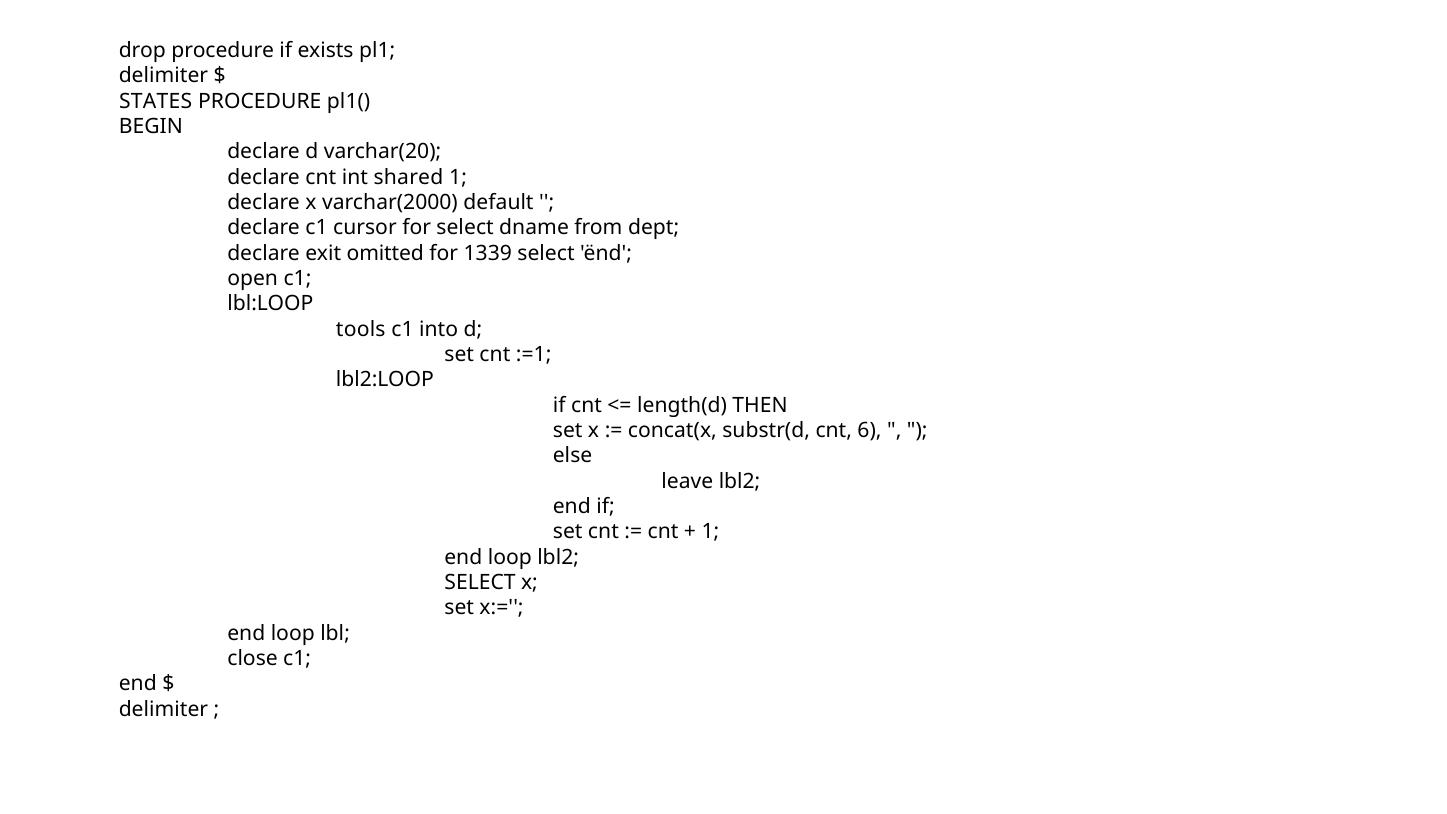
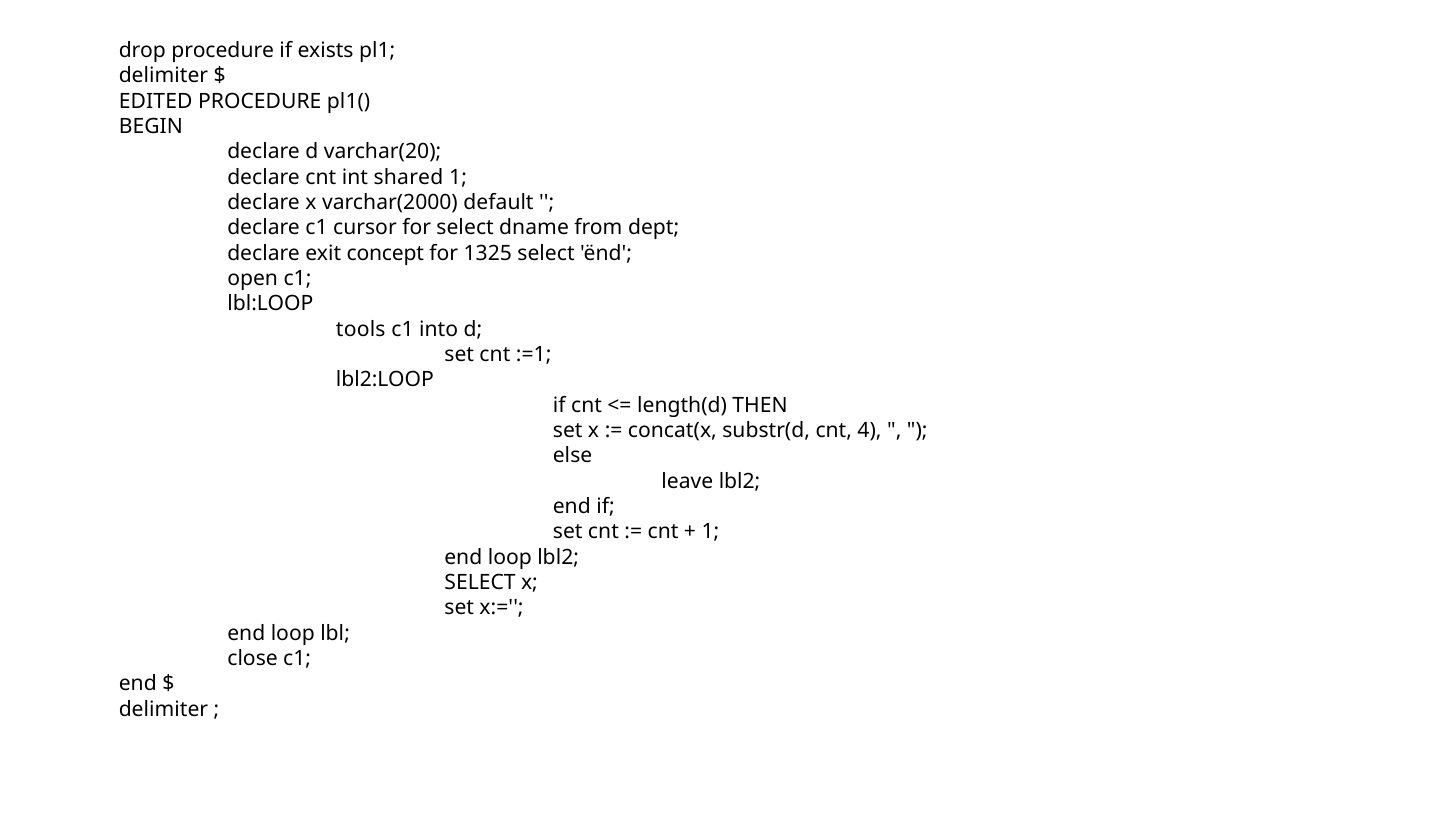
STATES: STATES -> EDITED (156, 101)
omitted: omitted -> concept (385, 253)
1339: 1339 -> 1325 (488, 253)
6: 6 -> 4 (870, 430)
